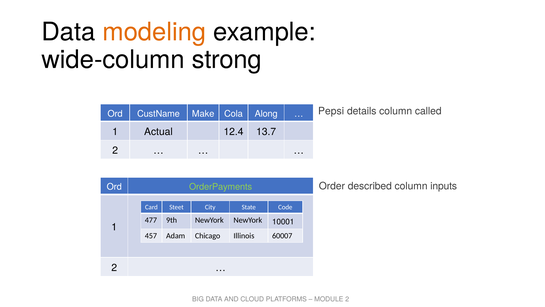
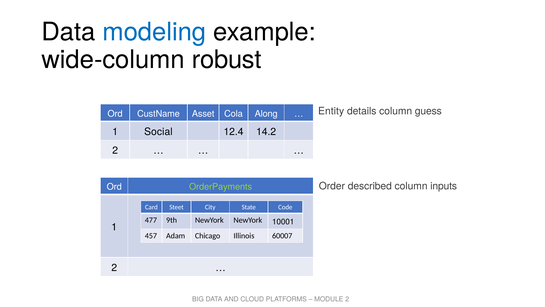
modeling colour: orange -> blue (154, 32)
strong: strong -> robust (227, 60)
Pepsi: Pepsi -> Entity (331, 111)
called: called -> guess (428, 111)
Make: Make -> Asset (203, 114)
Actual: Actual -> Social (158, 132)
13.7: 13.7 -> 14.2 (266, 132)
